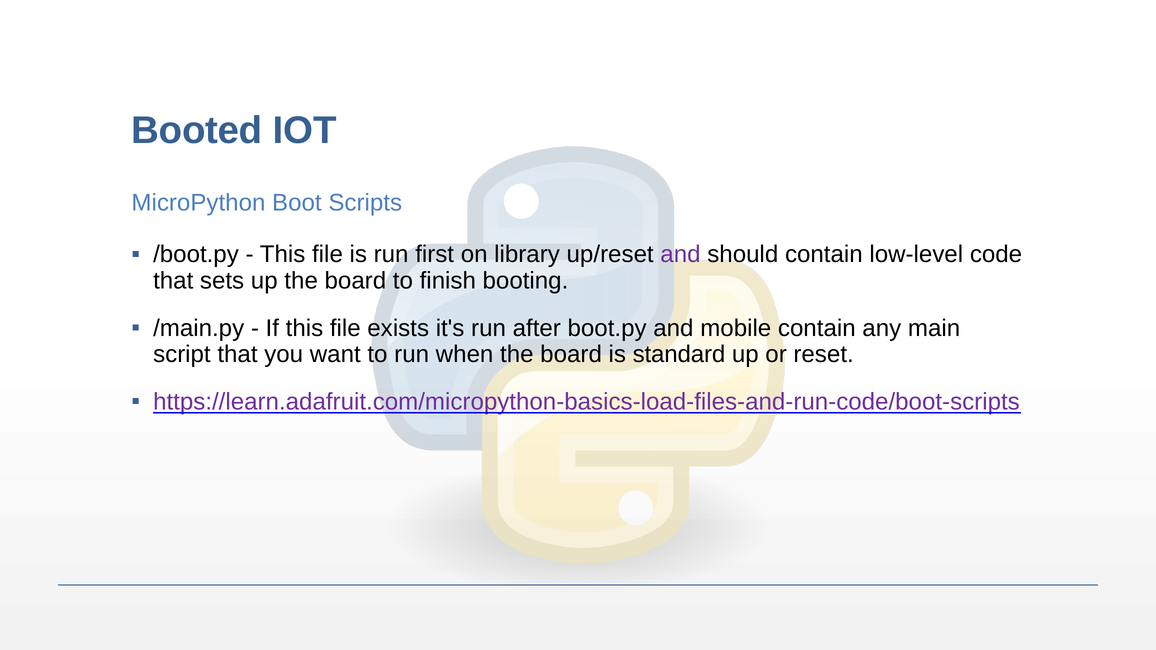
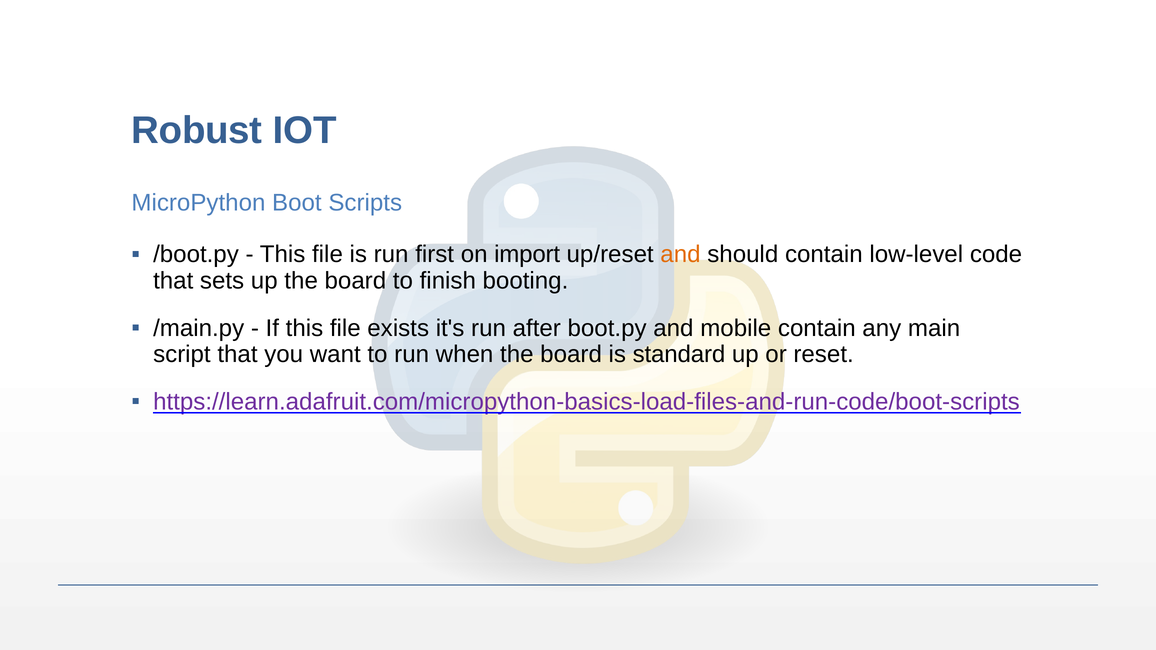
Booted: Booted -> Robust (197, 131)
library: library -> import (527, 255)
and colour: purple -> orange (680, 255)
